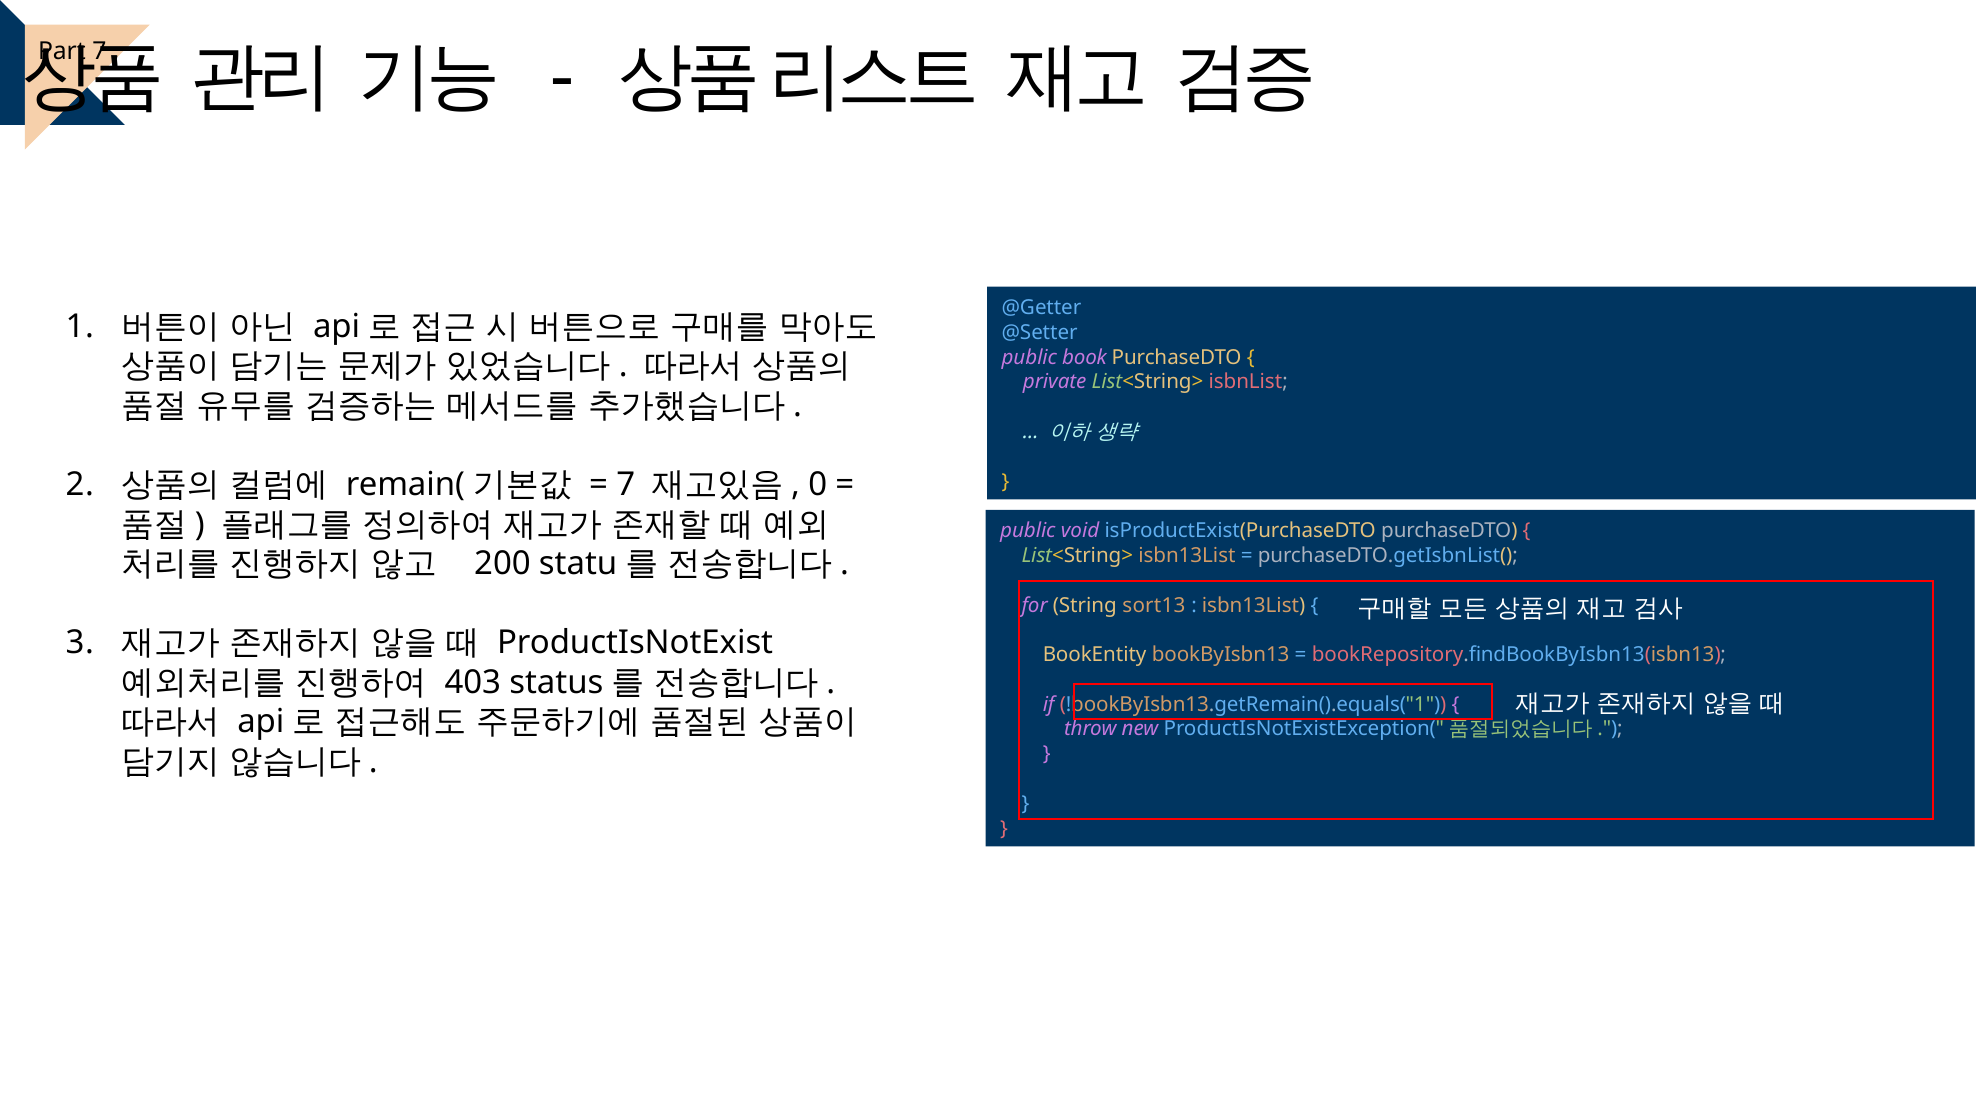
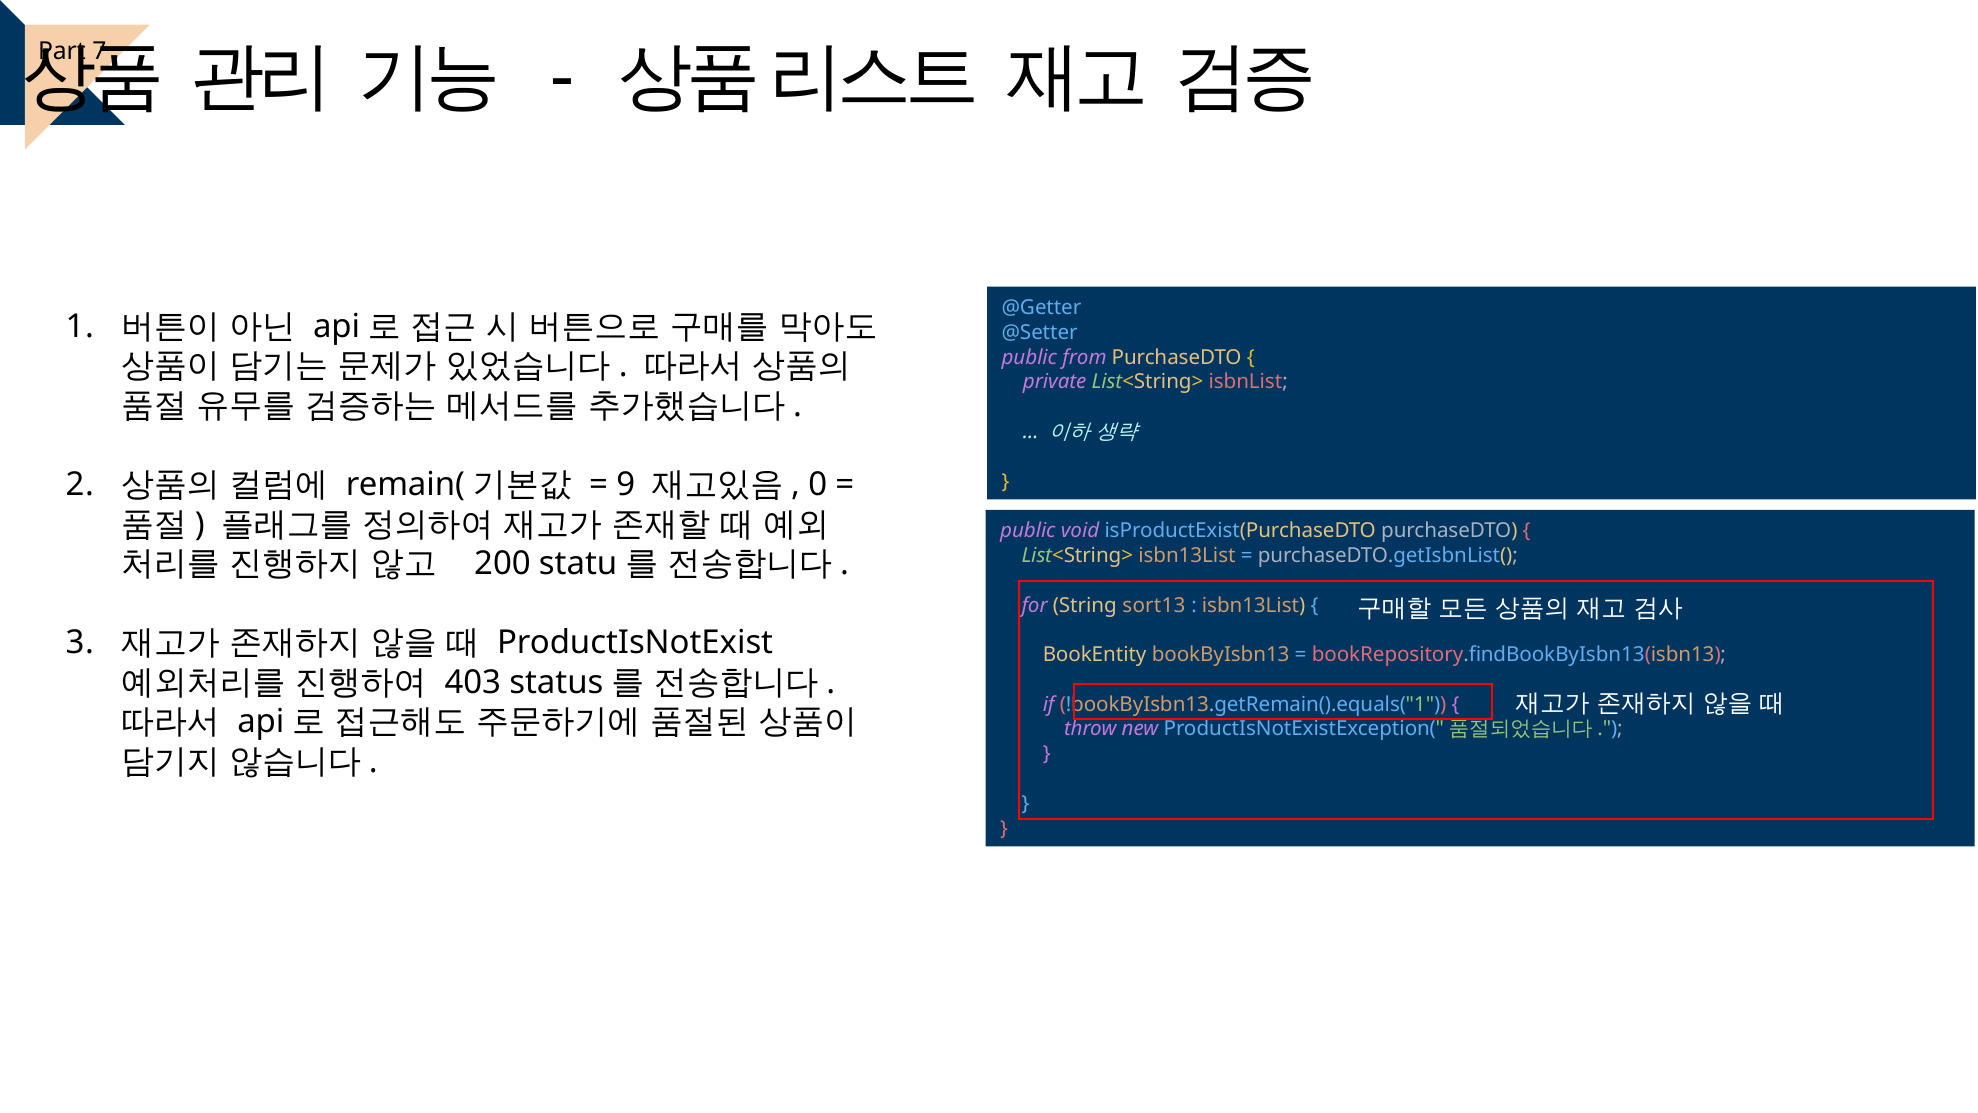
book: book -> from (1084, 357)
7: 7 -> 9 (626, 485)
